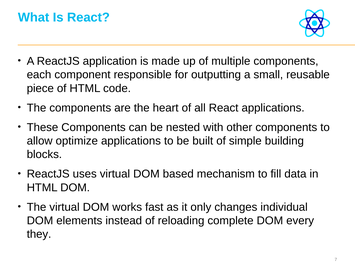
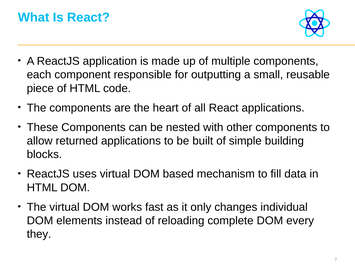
optimize: optimize -> returned (77, 141)
